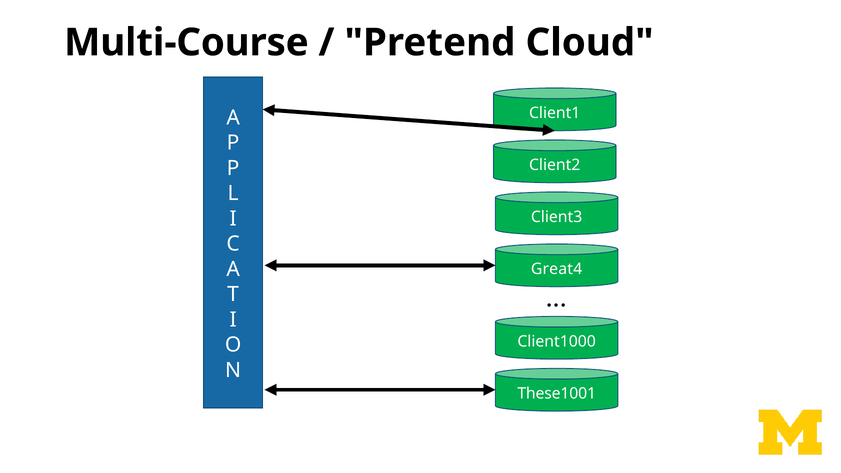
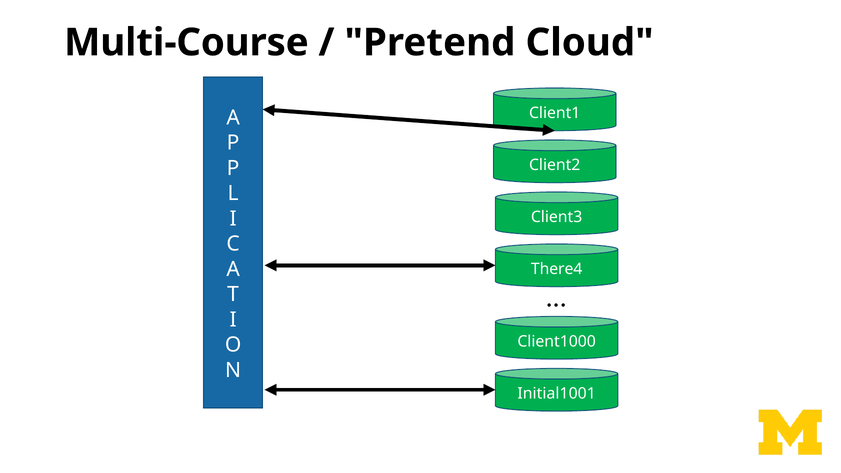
Great4: Great4 -> There4 (557, 269)
These1001: These1001 -> Initial1001 (557, 394)
